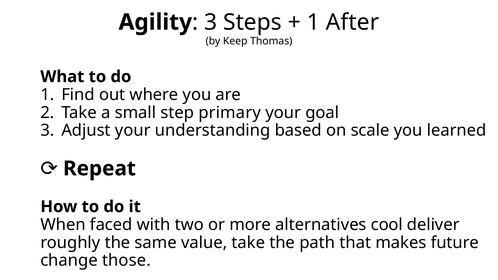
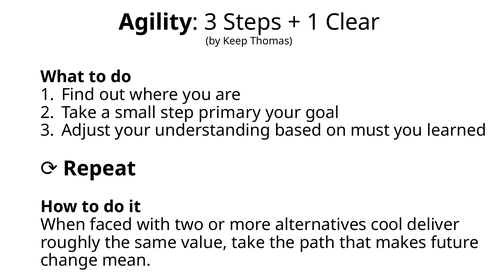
After: After -> Clear (353, 22)
scale: scale -> must (370, 131)
those: those -> mean (126, 261)
